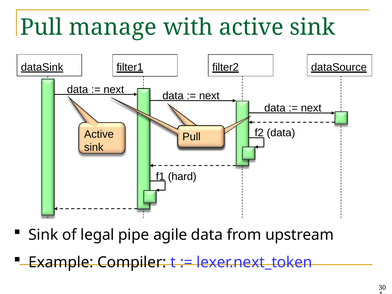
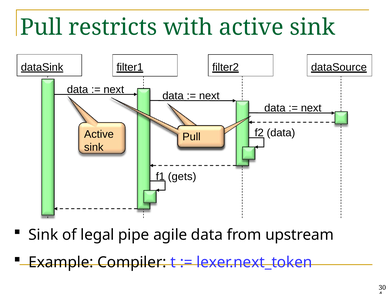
manage: manage -> restricts (113, 27)
hard: hard -> gets (182, 177)
